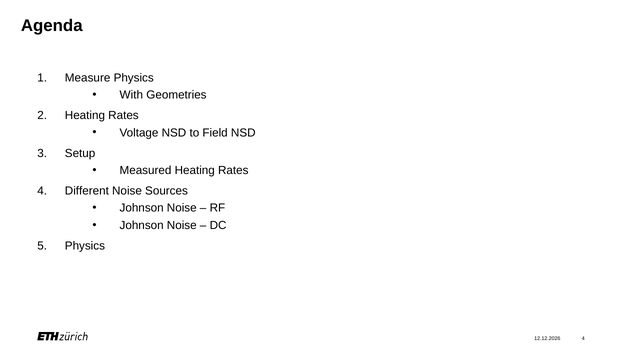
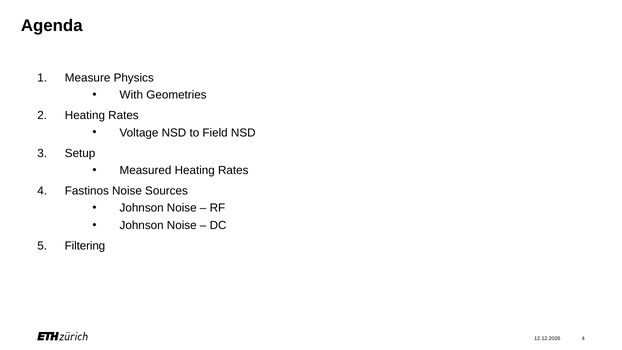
Different: Different -> Fastinos (87, 191)
Physics: Physics -> Filtering (85, 246)
